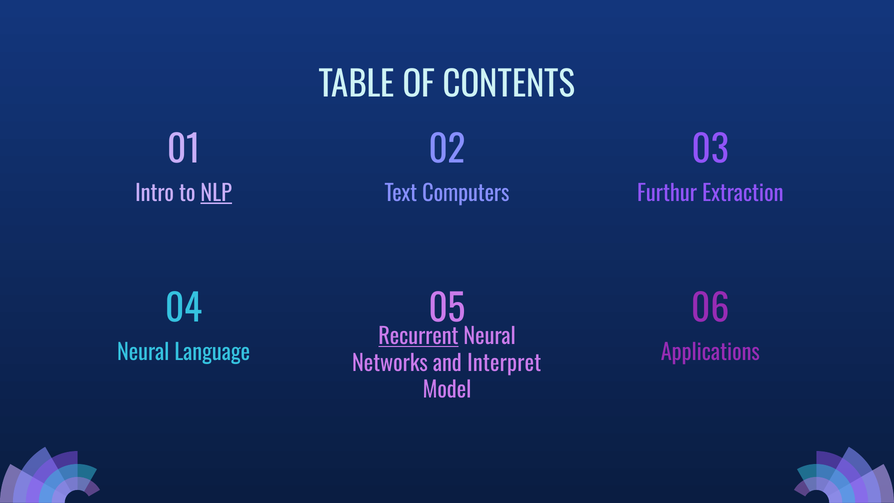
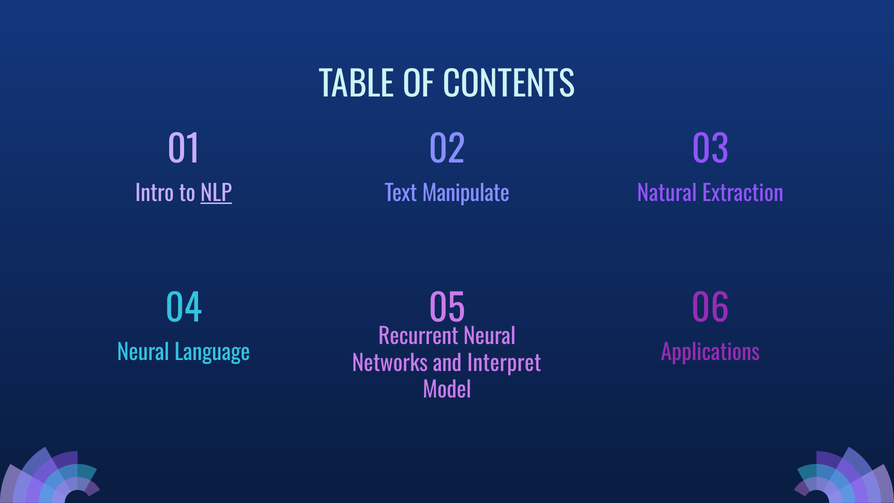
Computers: Computers -> Manipulate (466, 194)
Furthur: Furthur -> Natural (667, 194)
Recurrent underline: present -> none (418, 337)
